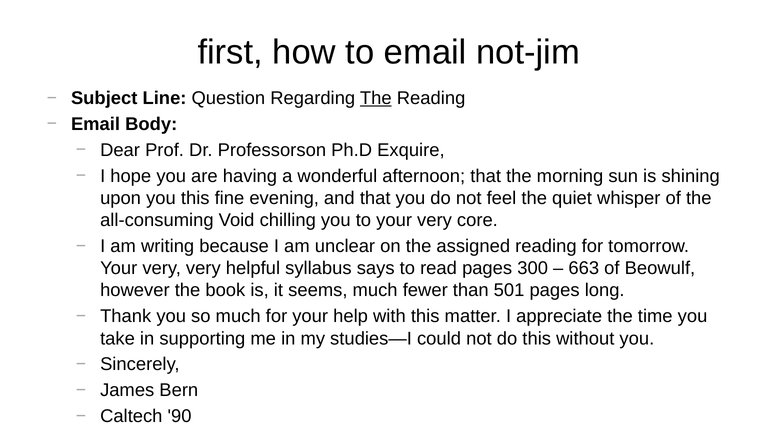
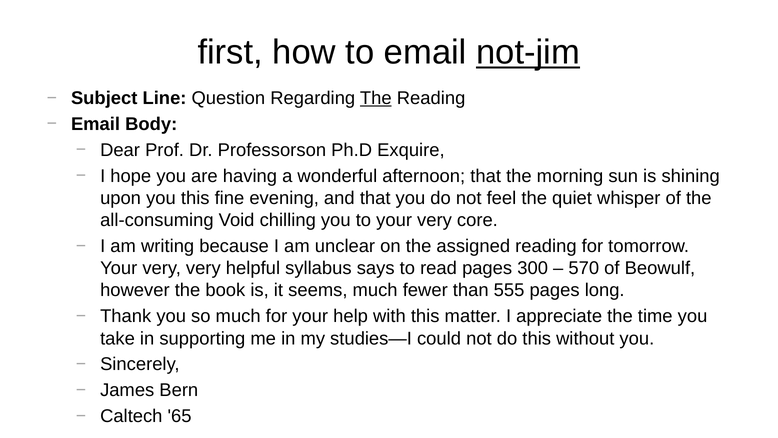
not-jim underline: none -> present (528, 52)
663: 663 -> 570 (584, 268)
501: 501 -> 555 (509, 290)
90: 90 -> 65 (180, 416)
